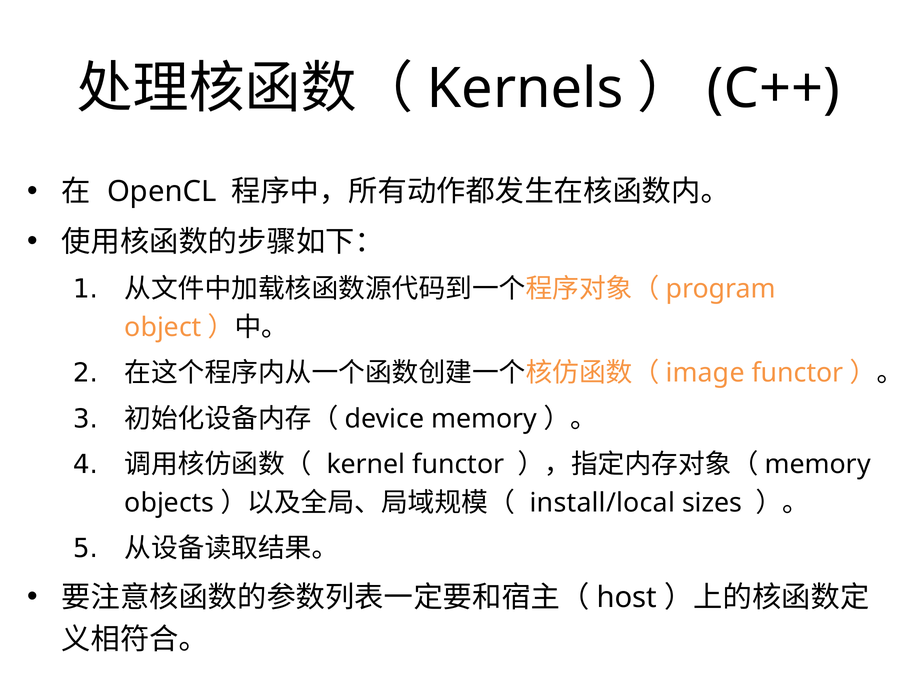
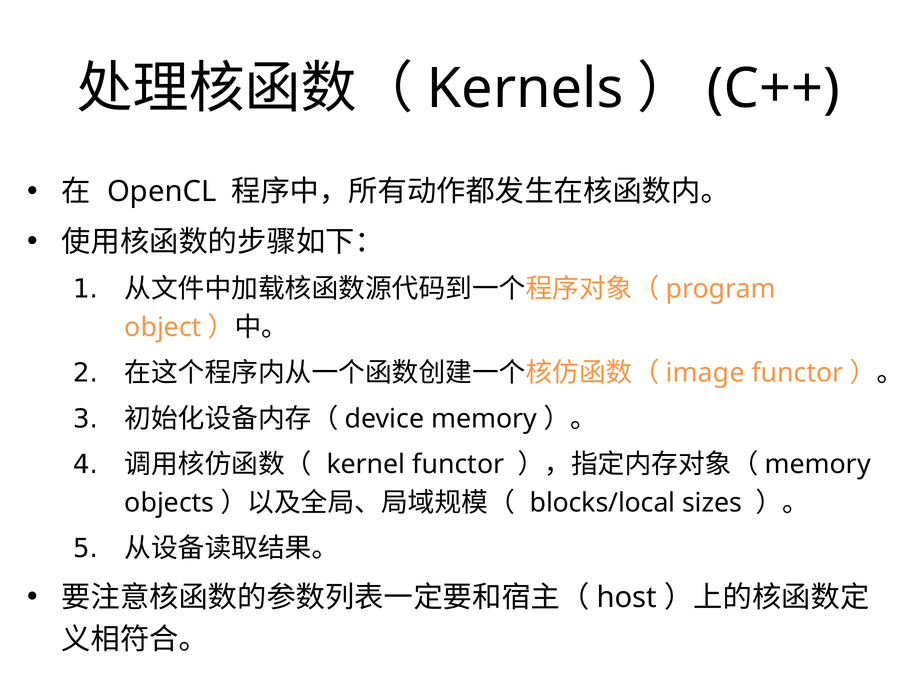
install/local: install/local -> blocks/local (603, 503)
